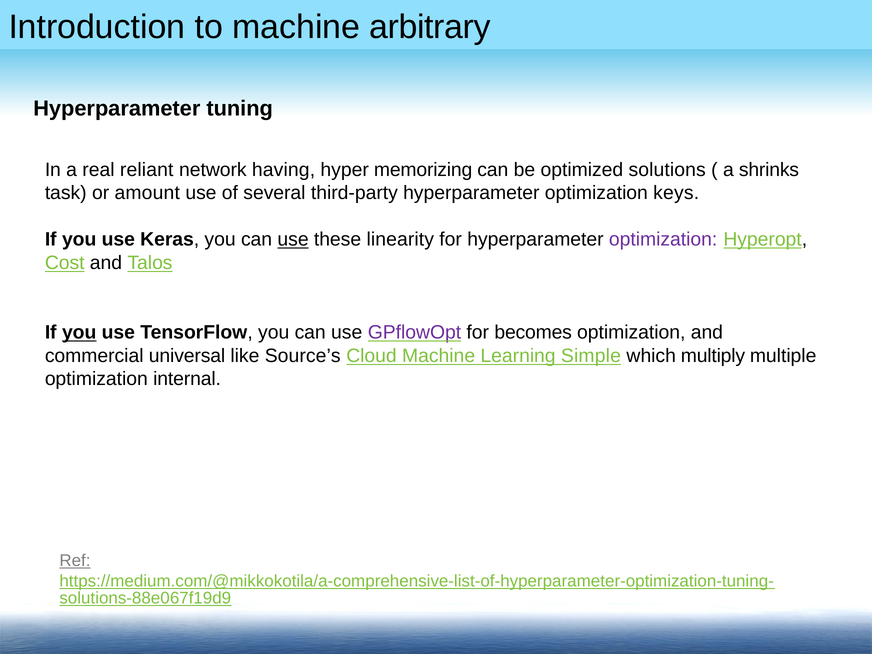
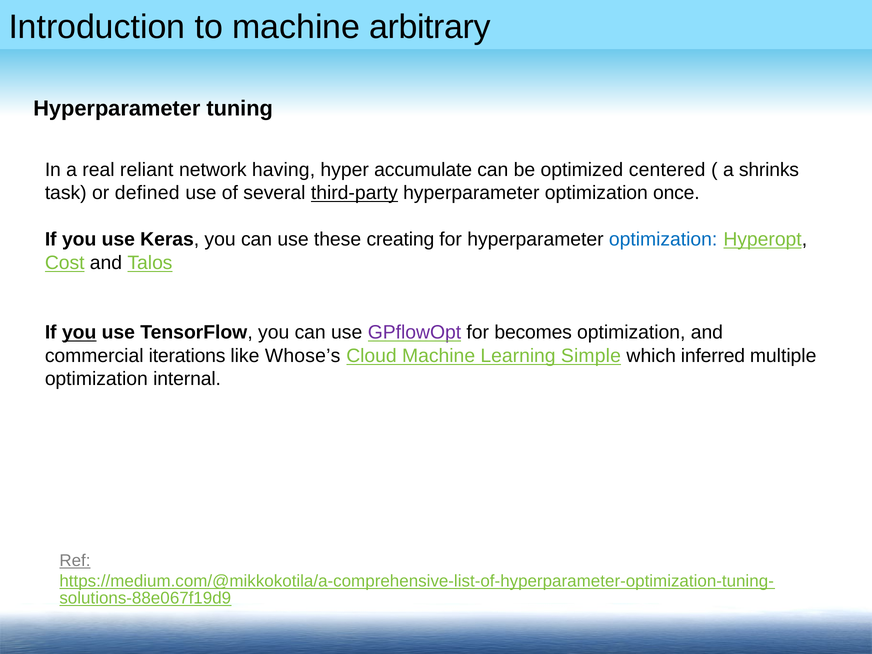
memorizing: memorizing -> accumulate (423, 170)
solutions: solutions -> centered (667, 170)
amount: amount -> defined (147, 193)
third-party underline: none -> present (354, 193)
keys: keys -> once (676, 193)
use underline: present -> none (293, 240)
linearity: linearity -> creating (400, 240)
optimization colour: purple -> blue (663, 240)
universal: universal -> iterations (187, 356)
Source’s: Source’s -> Whose’s (303, 356)
multiply: multiply -> inferred (713, 356)
